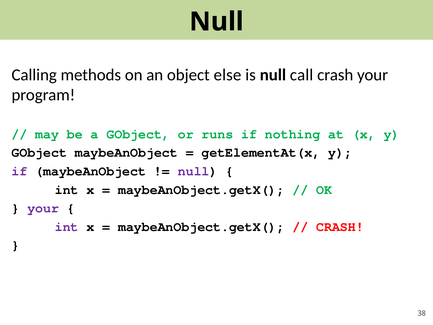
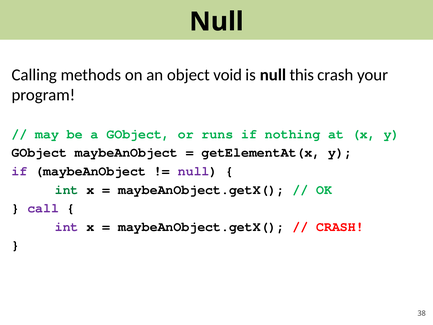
else: else -> void (228, 75)
call: call -> this (302, 75)
int colour: black -> green (67, 189)
your: your -> call (43, 208)
